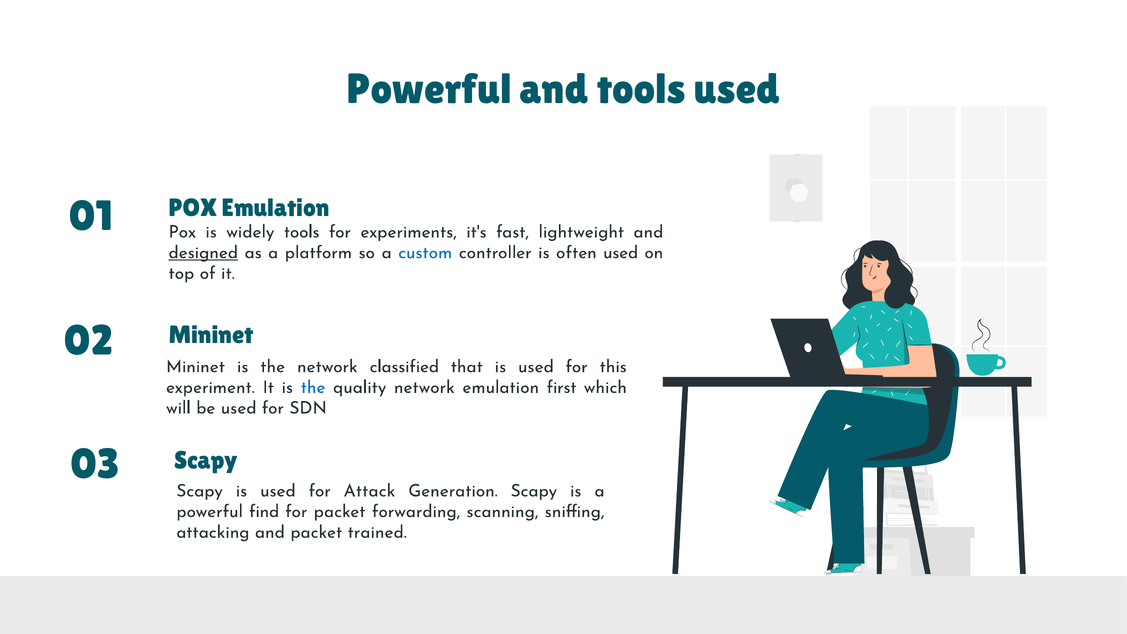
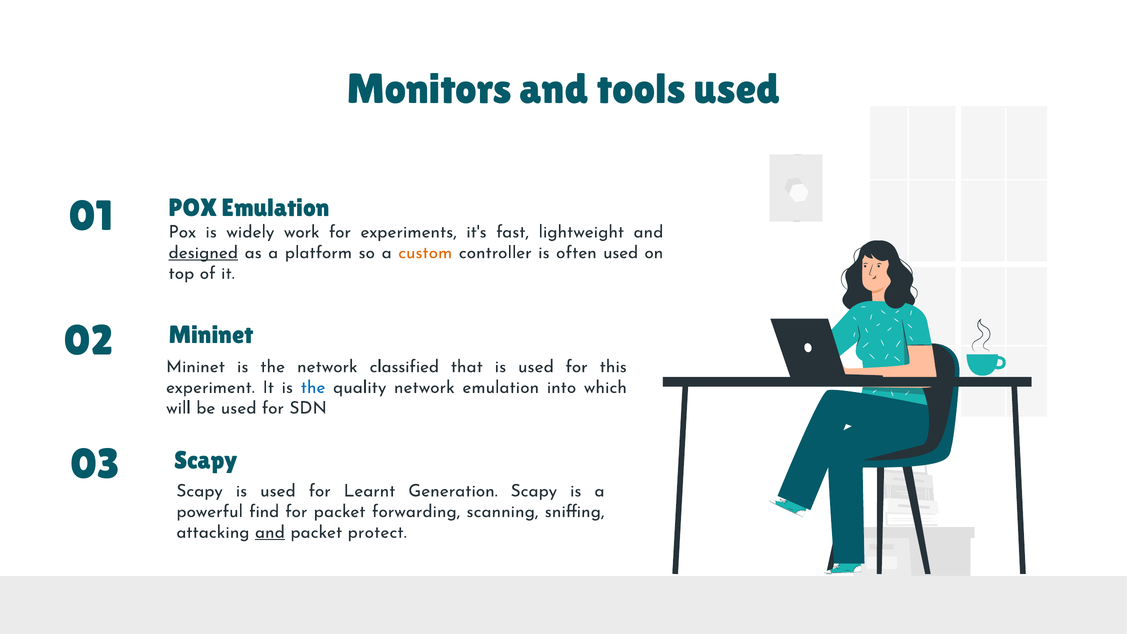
Powerful: Powerful -> Monitors (429, 89)
widely tools: tools -> work (302, 232)
custom colour: blue -> orange (425, 252)
first: first -> into (562, 387)
Attack: Attack -> Learnt (370, 491)
and underline: none -> present (270, 532)
trained: trained -> protect (377, 532)
